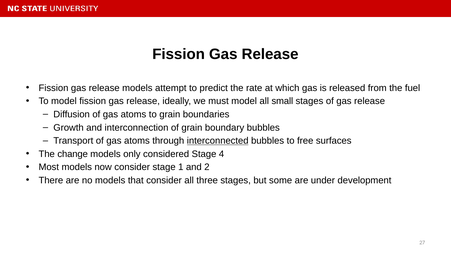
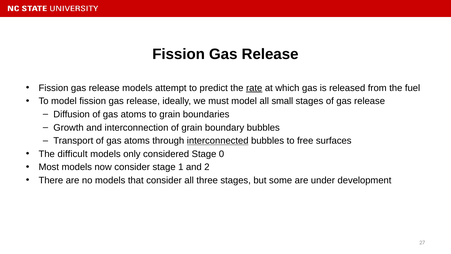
rate underline: none -> present (254, 88)
change: change -> difficult (73, 154)
4: 4 -> 0 (222, 154)
